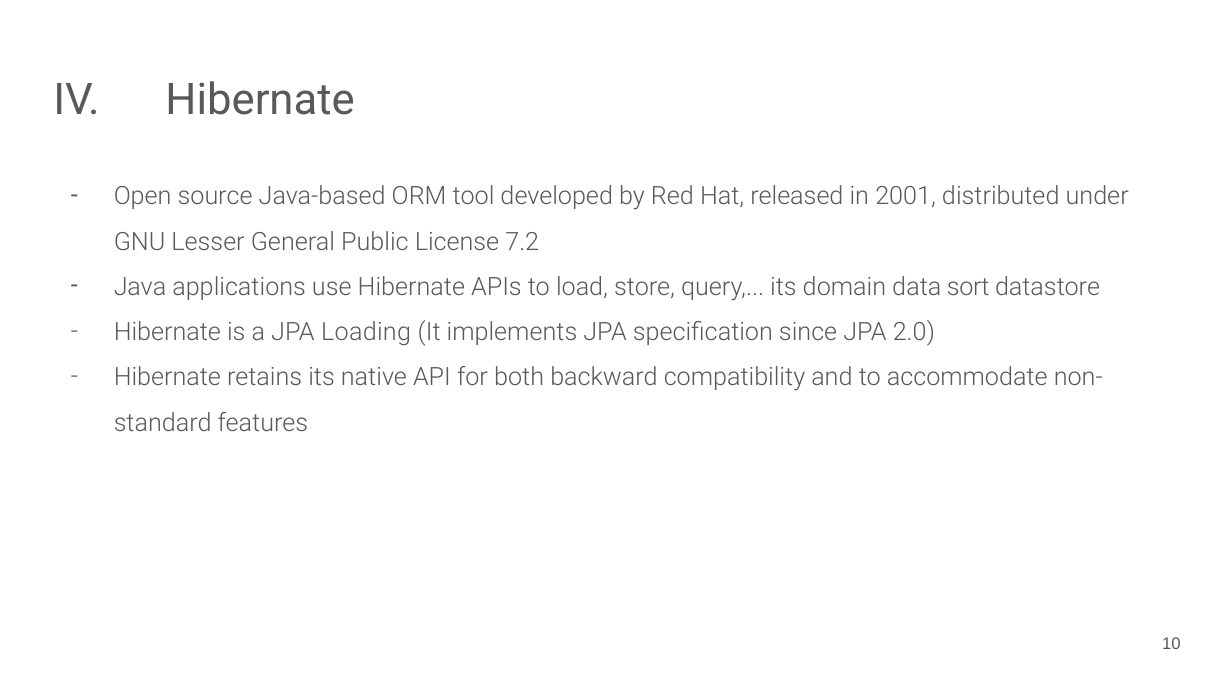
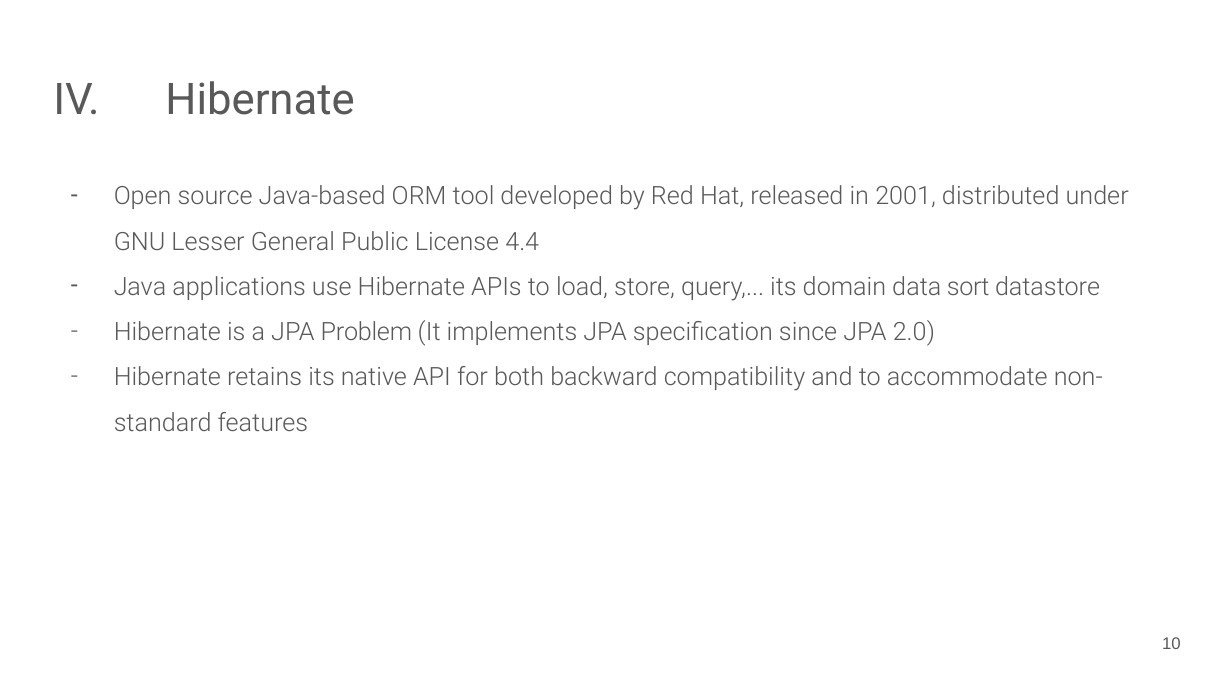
7.2: 7.2 -> 4.4 (522, 242)
Loading: Loading -> Problem (366, 332)
